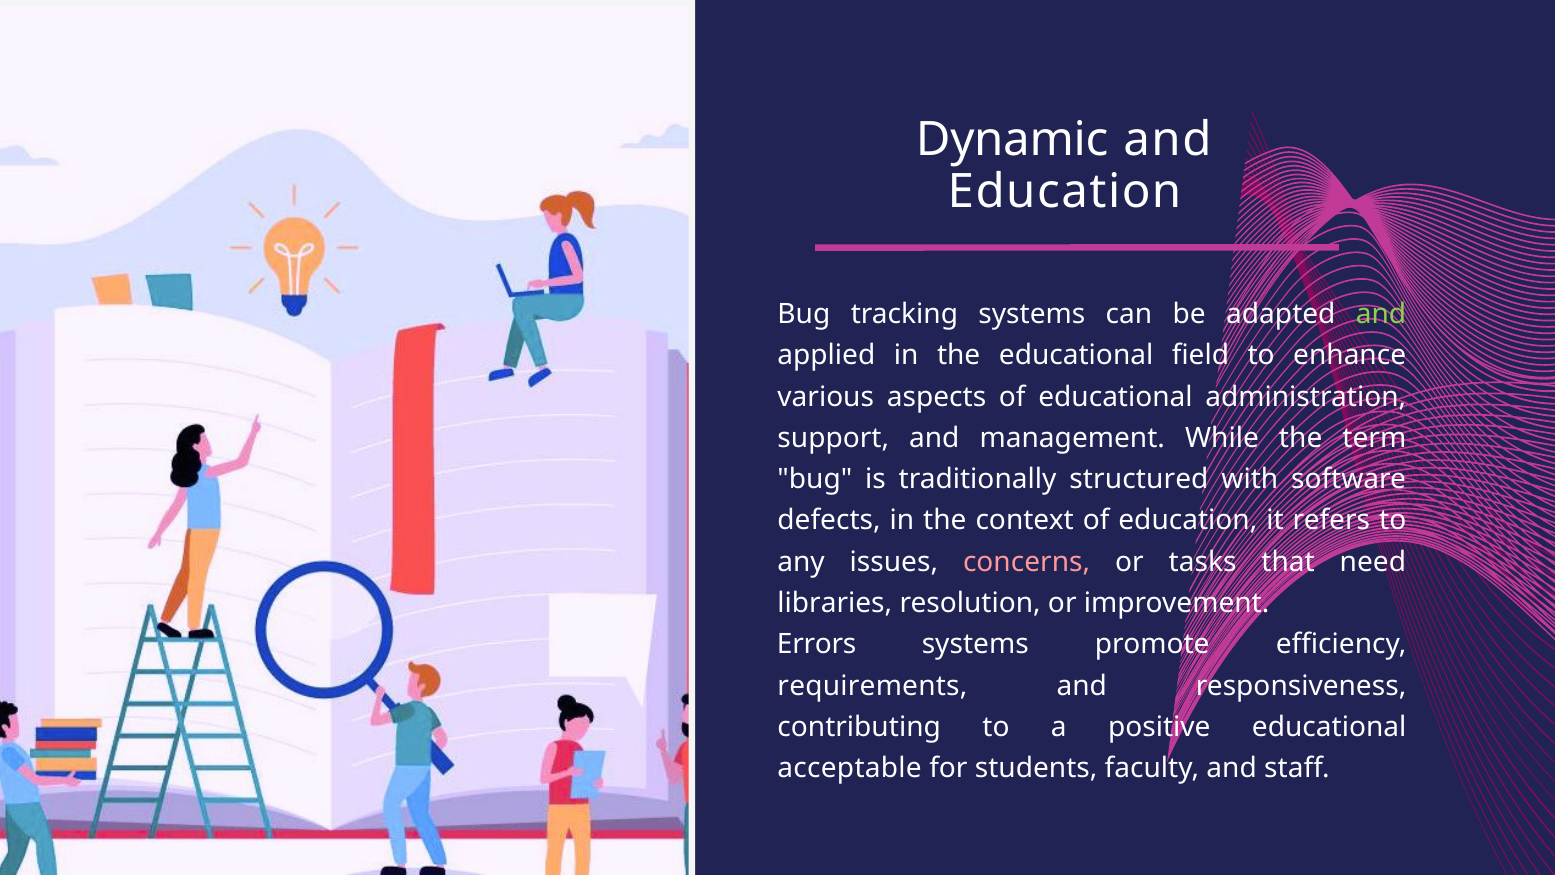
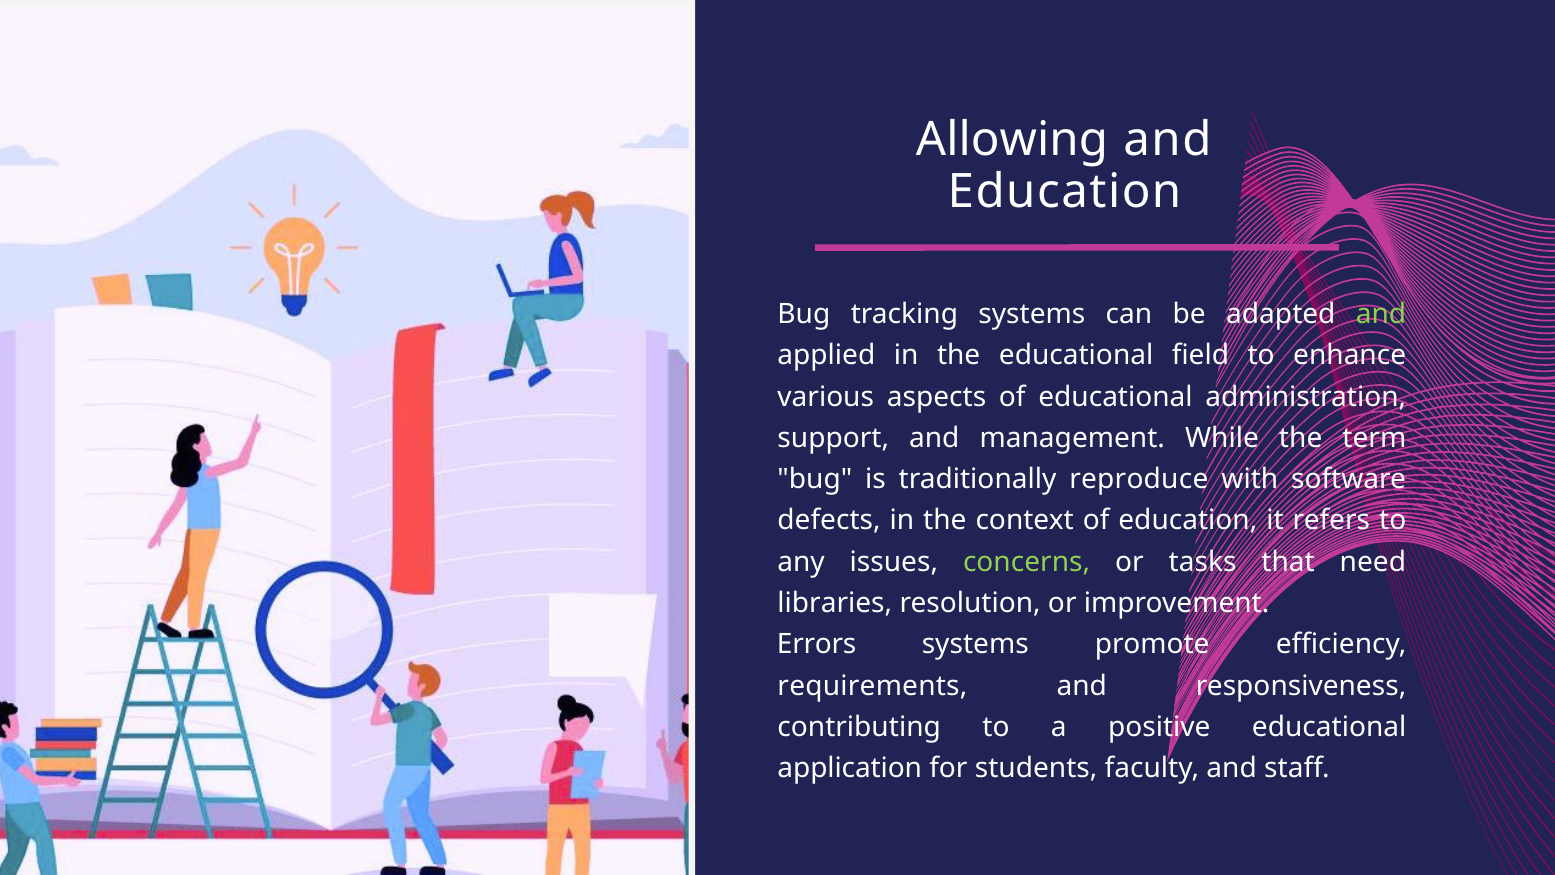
Dynamic: Dynamic -> Allowing (1012, 139)
structured: structured -> reproduce (1139, 479)
concerns colour: pink -> light green (1027, 562)
acceptable: acceptable -> application (850, 768)
